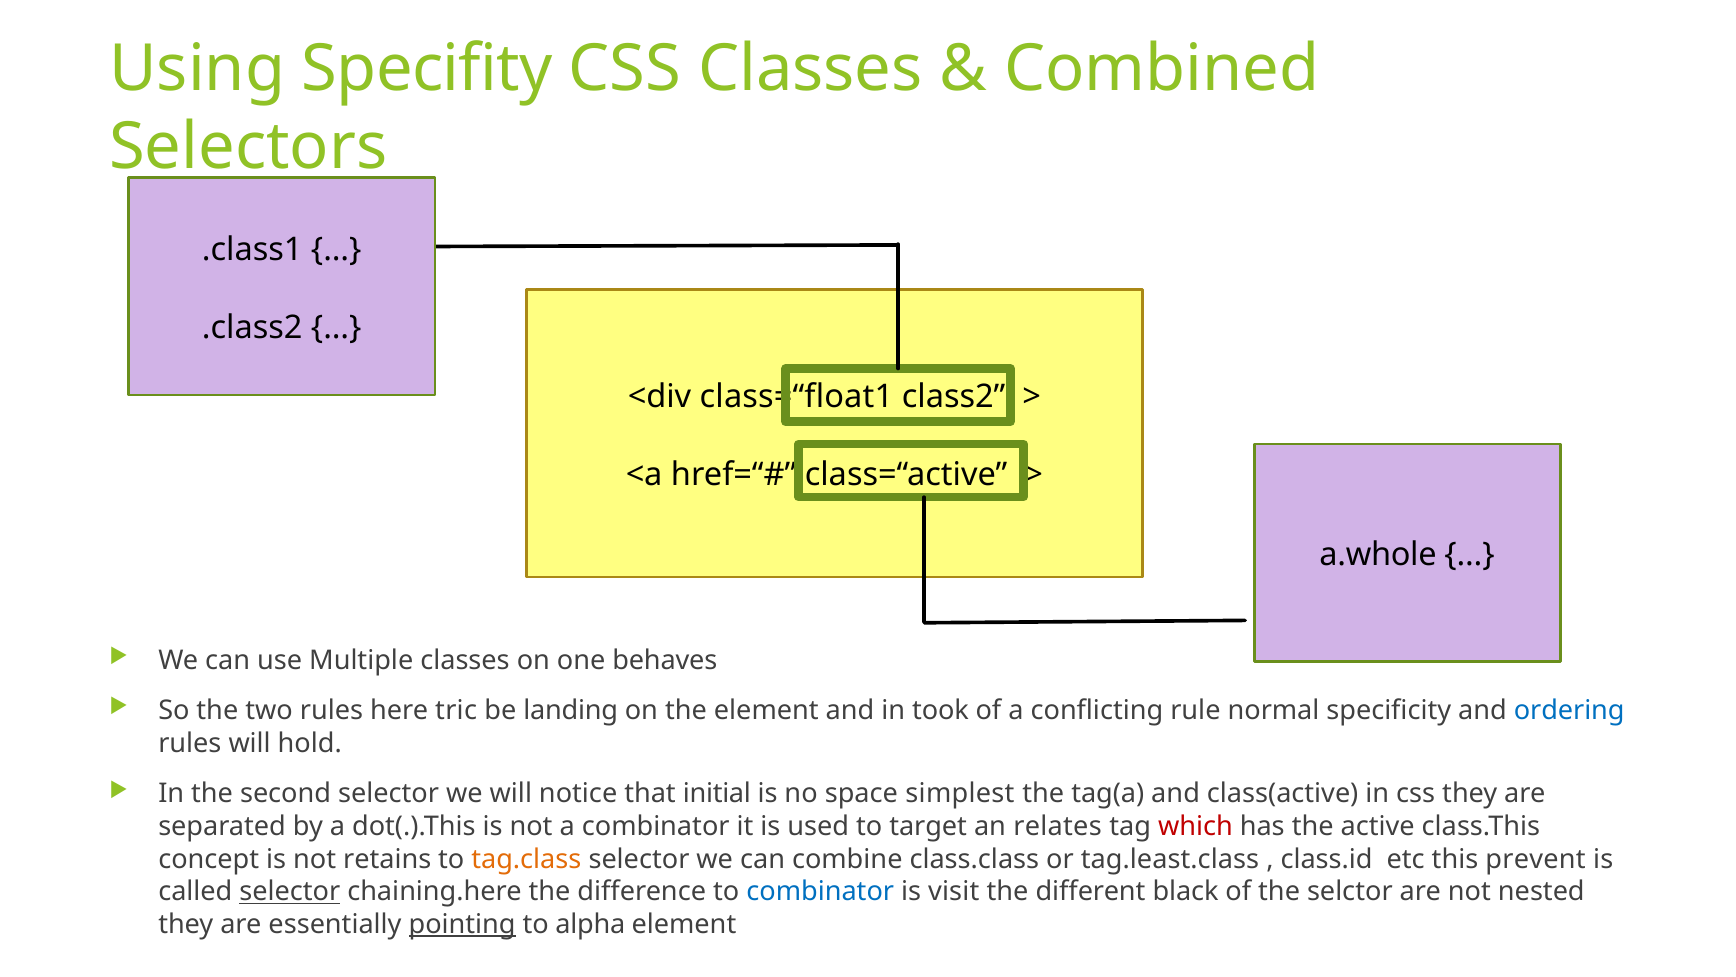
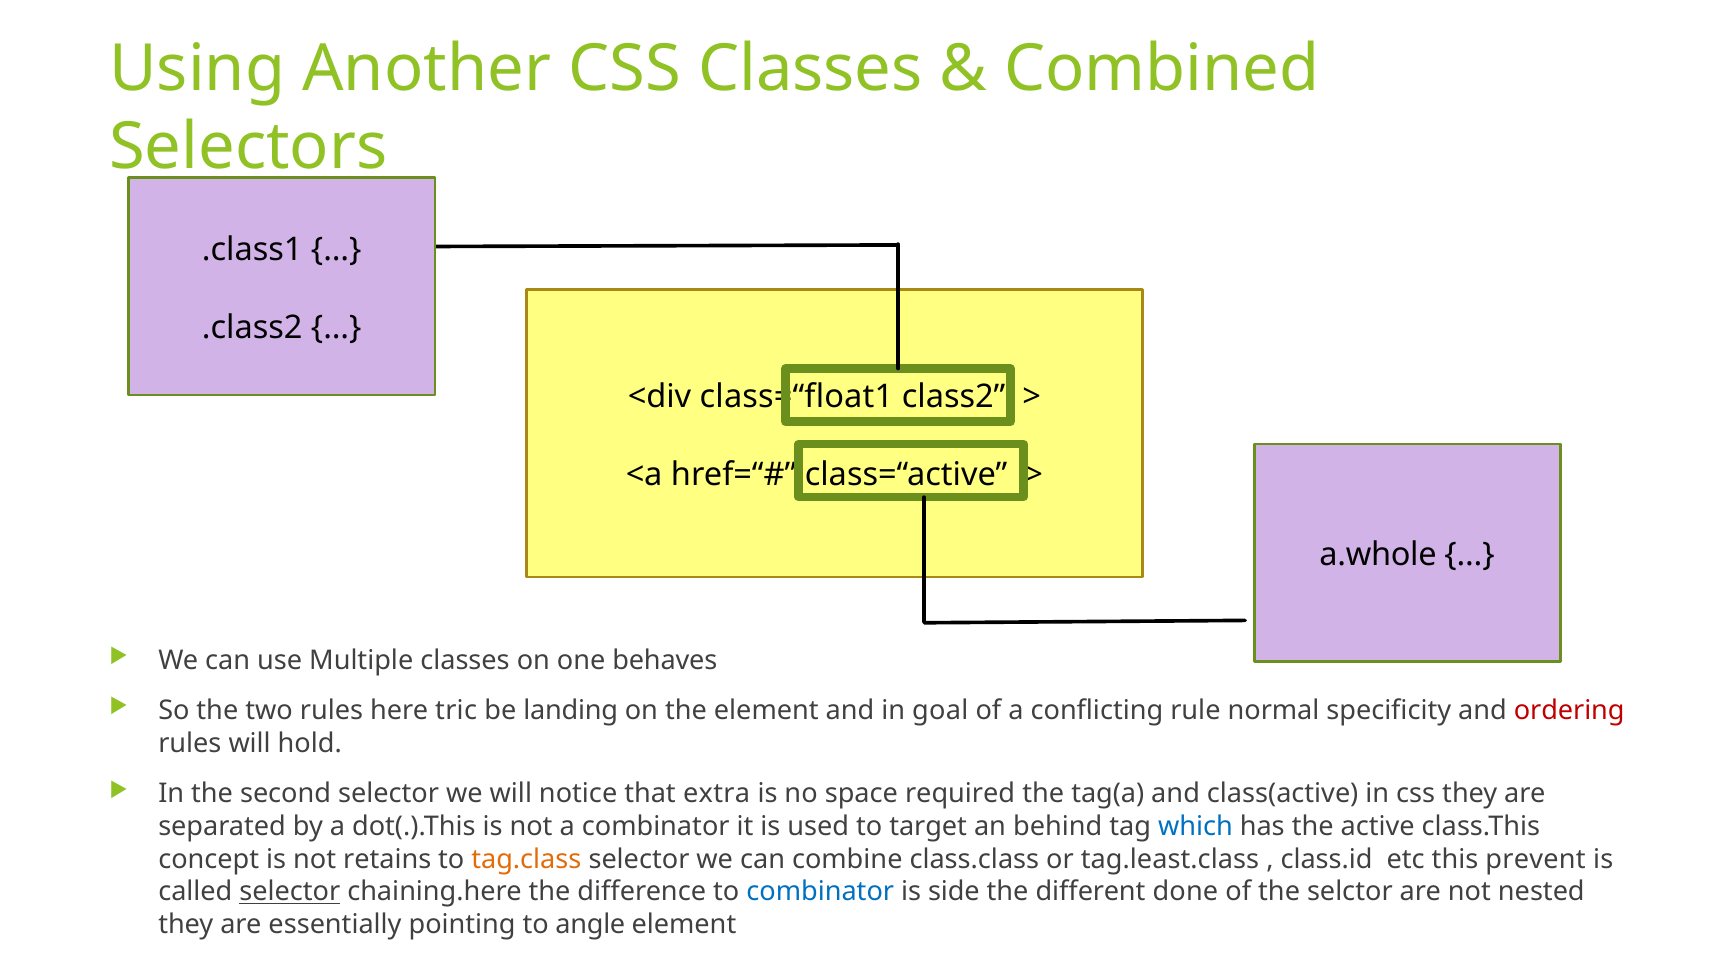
Specifity: Specifity -> Another (427, 69)
took: took -> goal (940, 710)
ordering colour: blue -> red (1569, 710)
initial: initial -> extra (717, 794)
simplest: simplest -> required (960, 794)
relates: relates -> behind (1058, 826)
which colour: red -> blue (1195, 826)
visit: visit -> side (954, 891)
black: black -> done (1185, 891)
pointing underline: present -> none (462, 924)
alpha: alpha -> angle (590, 924)
